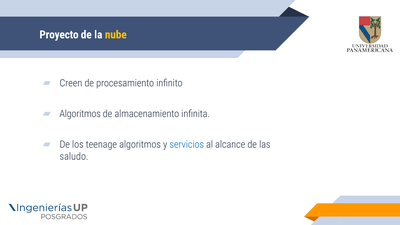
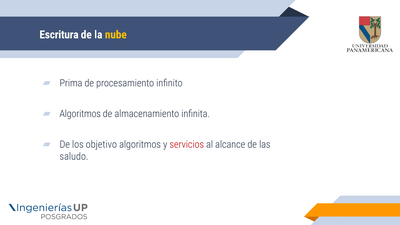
Proyecto: Proyecto -> Escritura (59, 35)
Creen: Creen -> Prima (71, 83)
teenage: teenage -> objetivo (101, 145)
servicios colour: blue -> red (187, 145)
